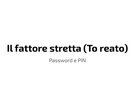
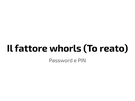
stretta: stretta -> whorls (65, 49)
